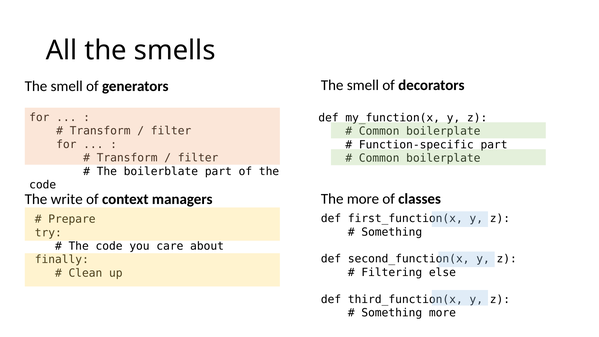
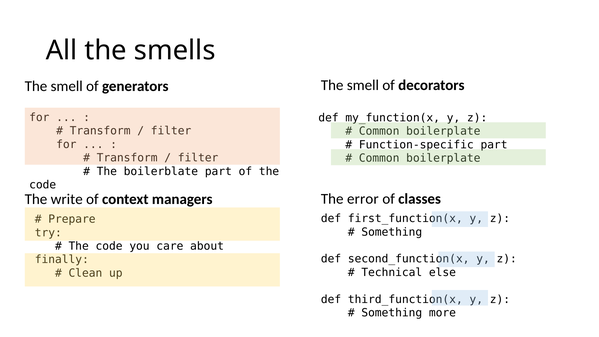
The more: more -> error (363, 199)
Filtering: Filtering -> Technical (392, 272)
